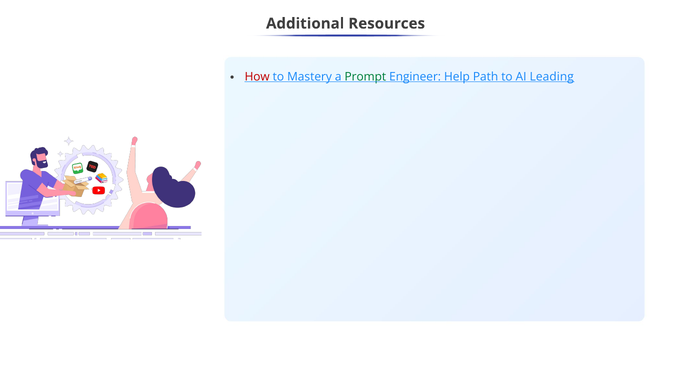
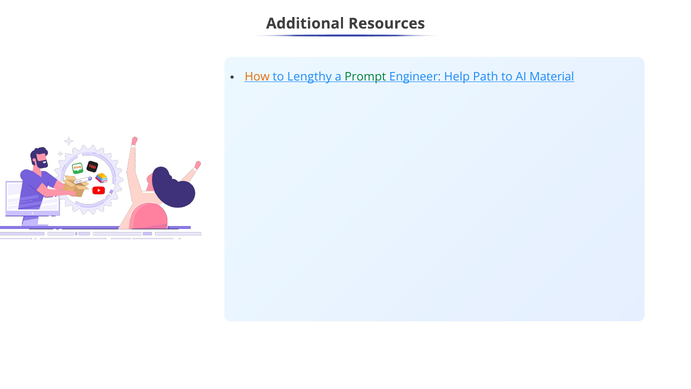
How colour: red -> orange (257, 77)
Mastery: Mastery -> Lengthy (309, 77)
Leading: Leading -> Material (552, 77)
